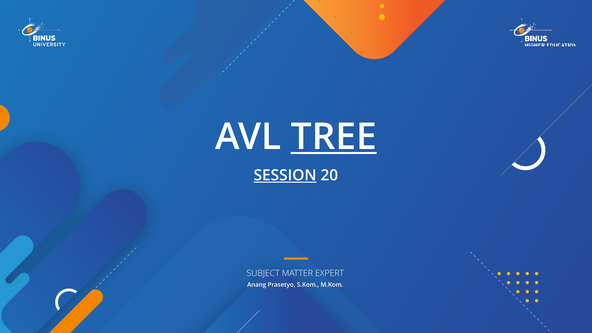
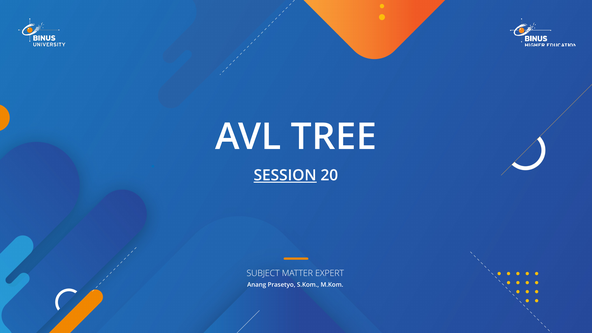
TREE underline: present -> none (334, 137)
